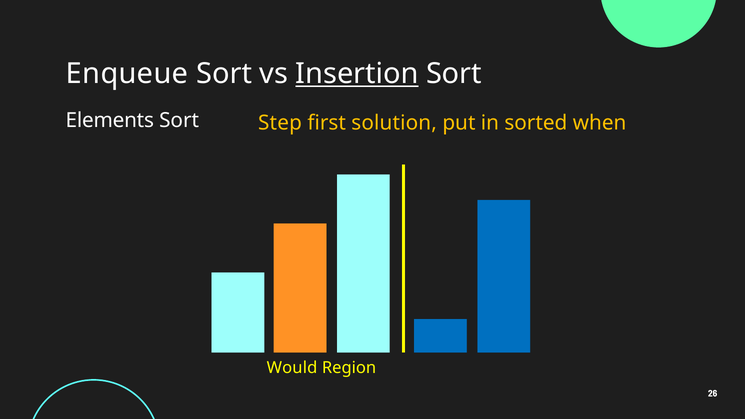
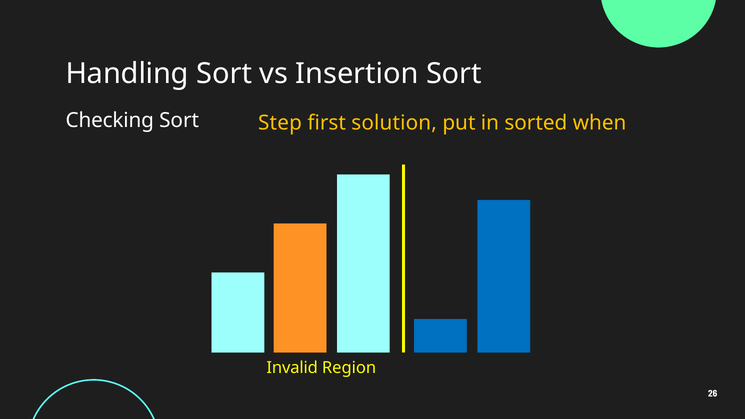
Enqueue: Enqueue -> Handling (127, 74)
Insertion underline: present -> none (357, 74)
Elements: Elements -> Checking (110, 121)
Would: Would -> Invalid (292, 368)
